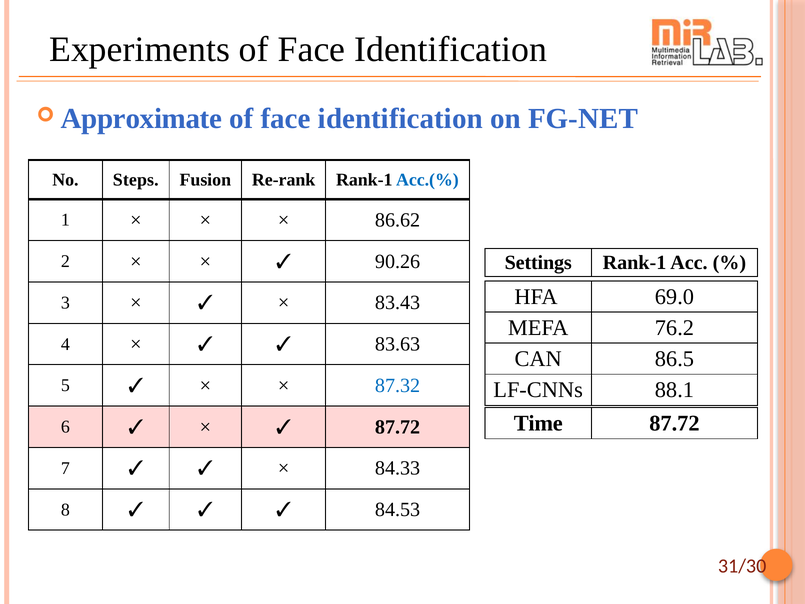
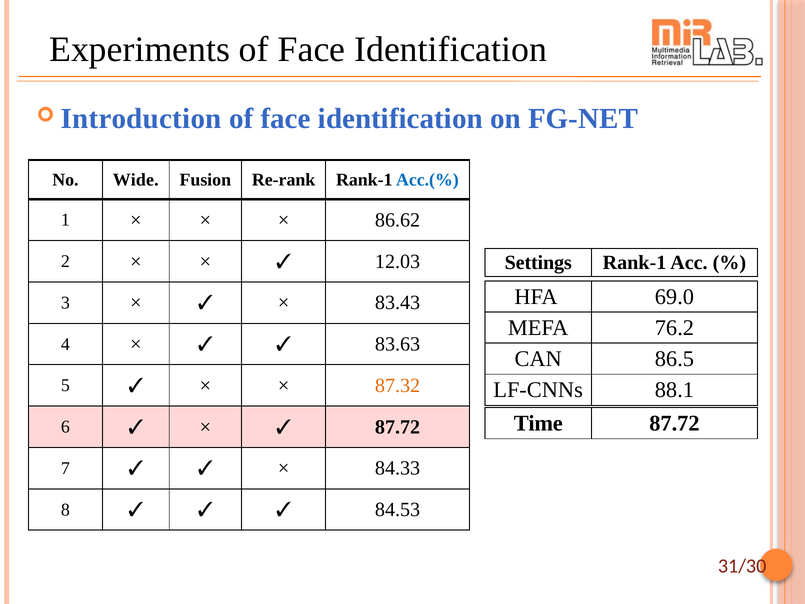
Approximate: Approximate -> Introduction (141, 119)
Steps: Steps -> Wide (136, 180)
90.26: 90.26 -> 12.03 (398, 261)
87.32 colour: blue -> orange (398, 385)
